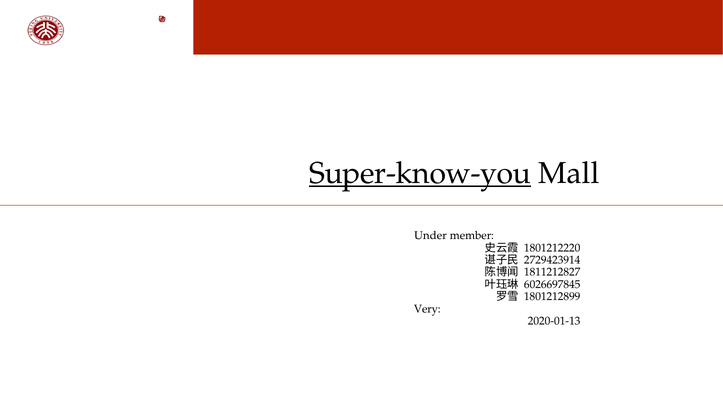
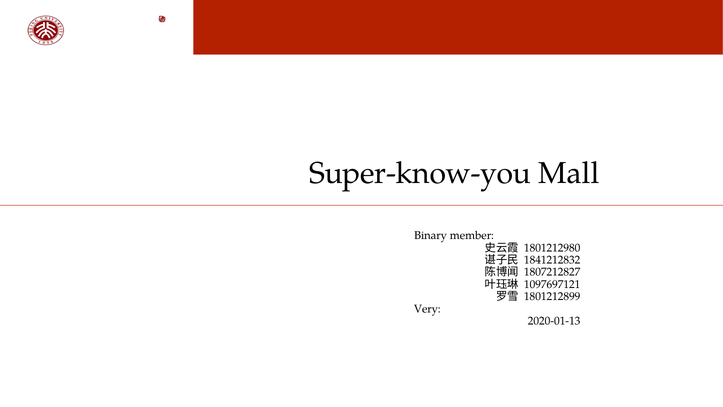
Super-know-you underline: present -> none (420, 173)
Under: Under -> Binary (431, 235)
1801212220: 1801212220 -> 1801212980 (552, 248)
2729423914: 2729423914 -> 1841212832 (552, 260)
1811212827: 1811212827 -> 1807212827 (552, 272)
6026697845: 6026697845 -> 1097697121 (552, 284)
